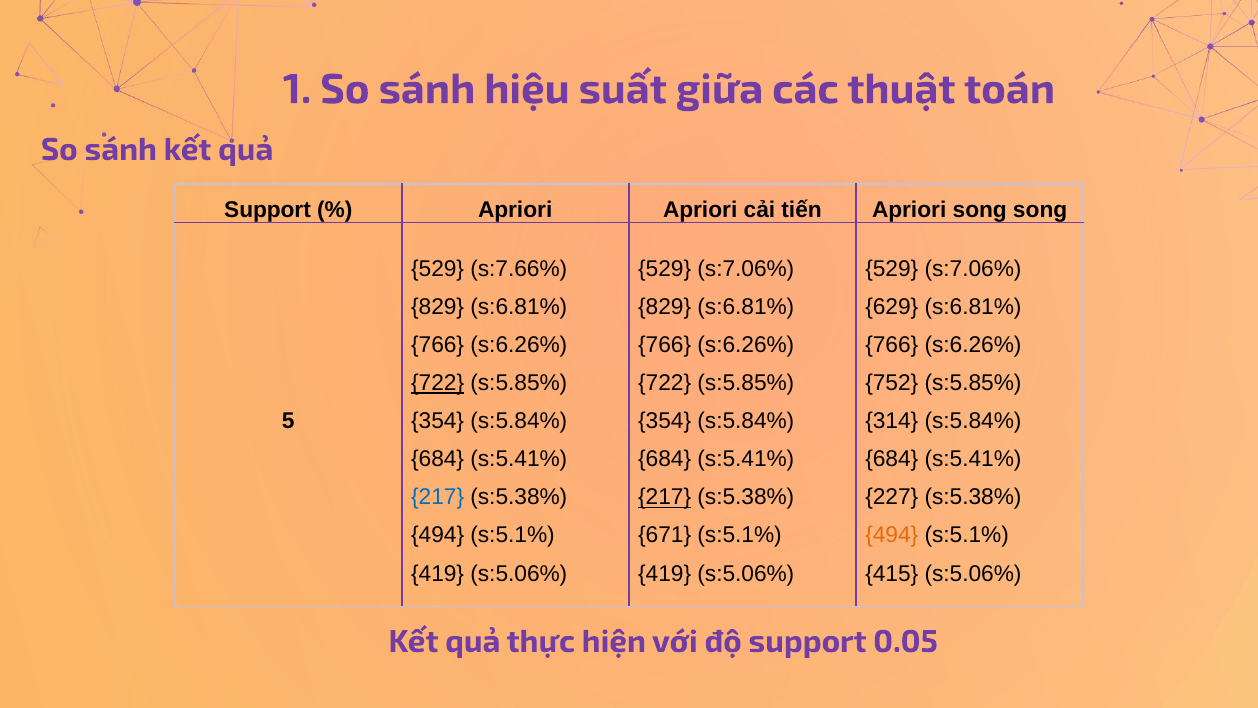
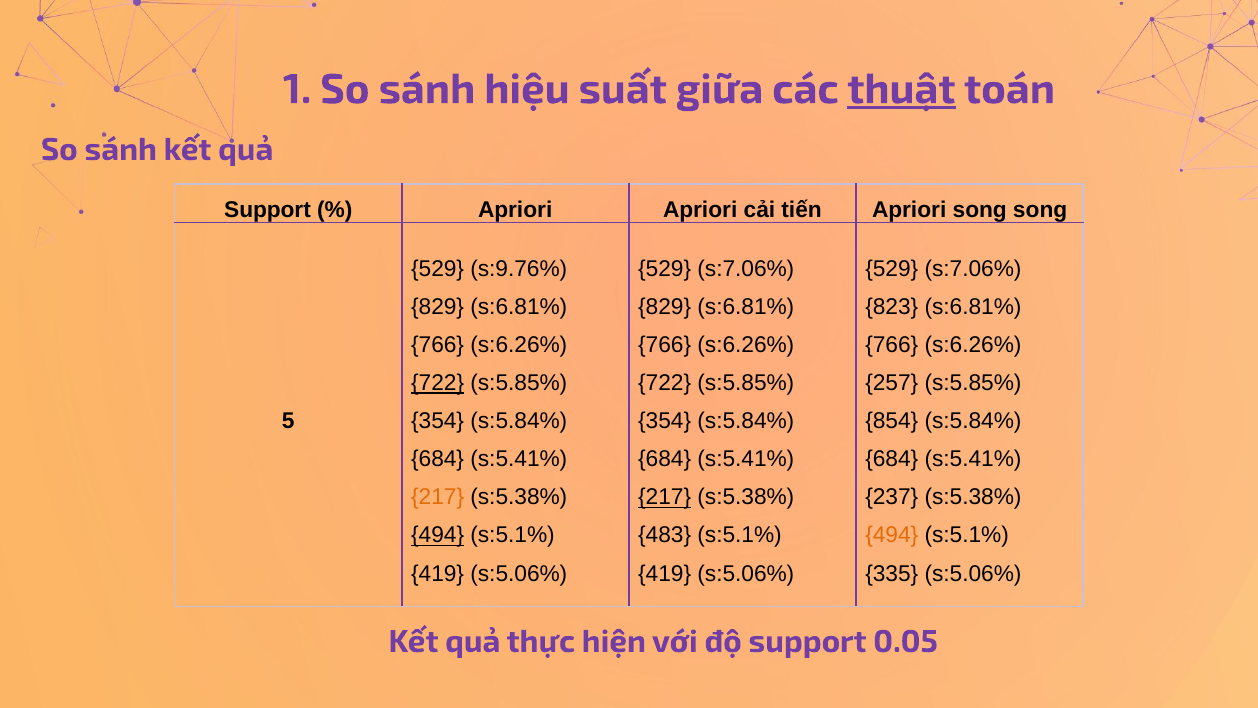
thuật underline: none -> present (901, 89)
s:7.66%: s:7.66% -> s:9.76% (519, 269)
629: 629 -> 823 (892, 307)
752: 752 -> 257 (892, 383)
314: 314 -> 854 (892, 421)
217 colour: blue -> orange (438, 497)
227: 227 -> 237 (892, 497)
494 underline: none -> present (438, 535)
671: 671 -> 483 (665, 535)
415: 415 -> 335 (892, 573)
